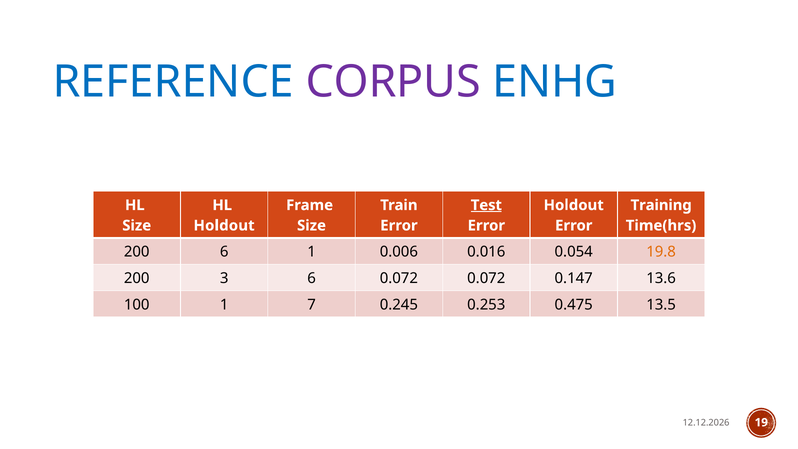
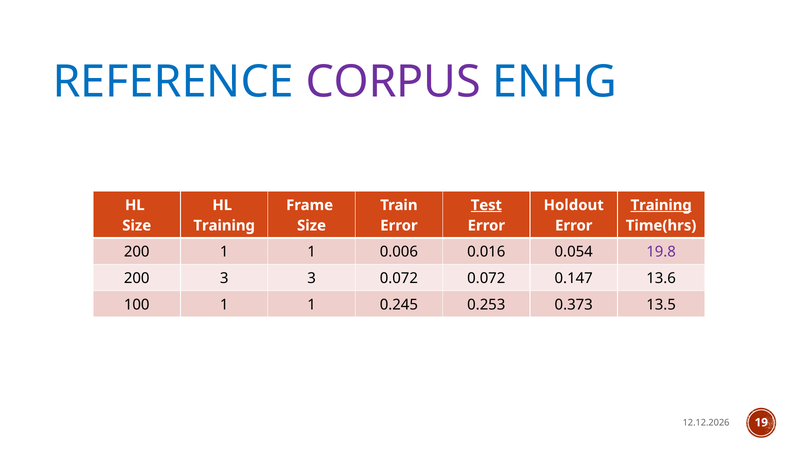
Training underline: none -> present (661, 205)
Holdout: Holdout -> Training (224, 225)
200 6: 6 -> 1 (224, 252)
19.8 colour: orange -> purple (661, 252)
3 6: 6 -> 3 (312, 278)
100 1 7: 7 -> 1 (312, 305)
0.475: 0.475 -> 0.373 (574, 305)
